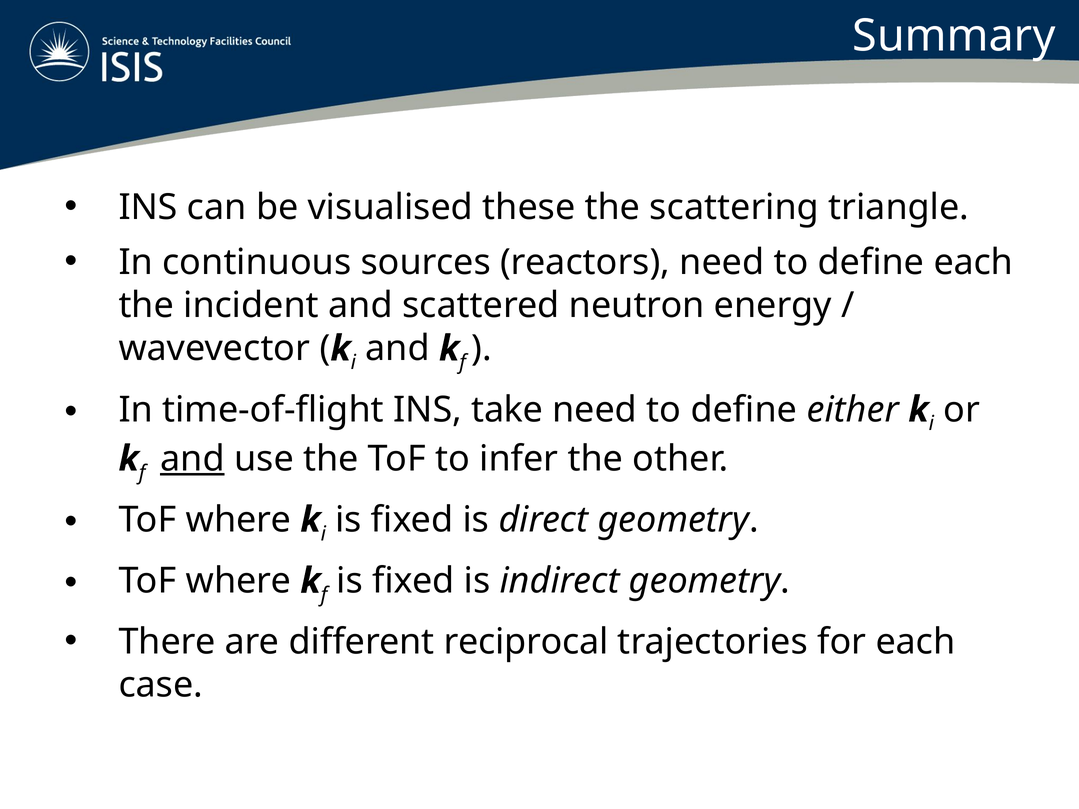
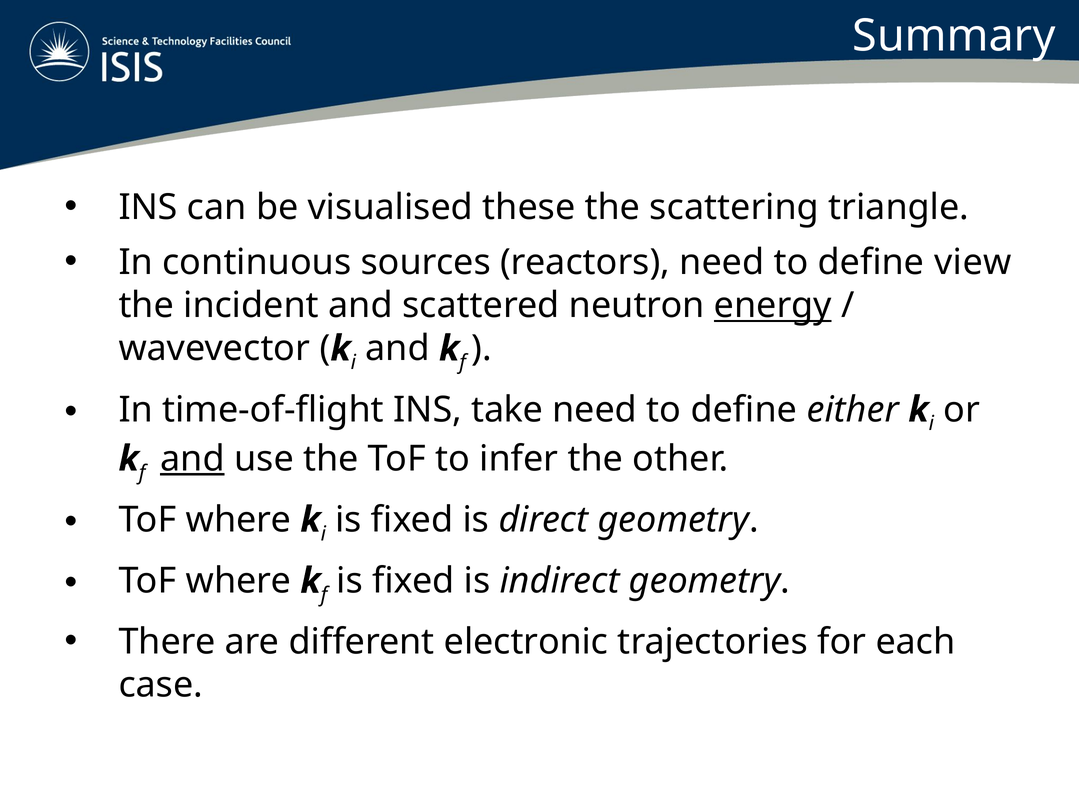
define each: each -> view (973, 262)
energy underline: none -> present (773, 306)
reciprocal: reciprocal -> electronic (526, 642)
